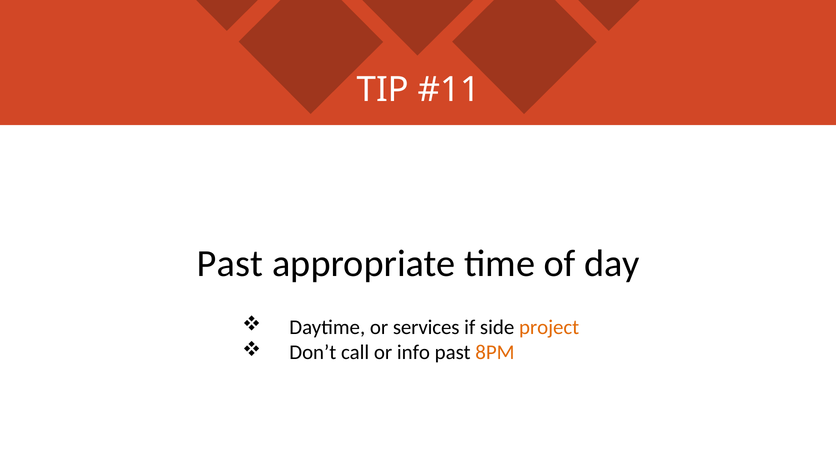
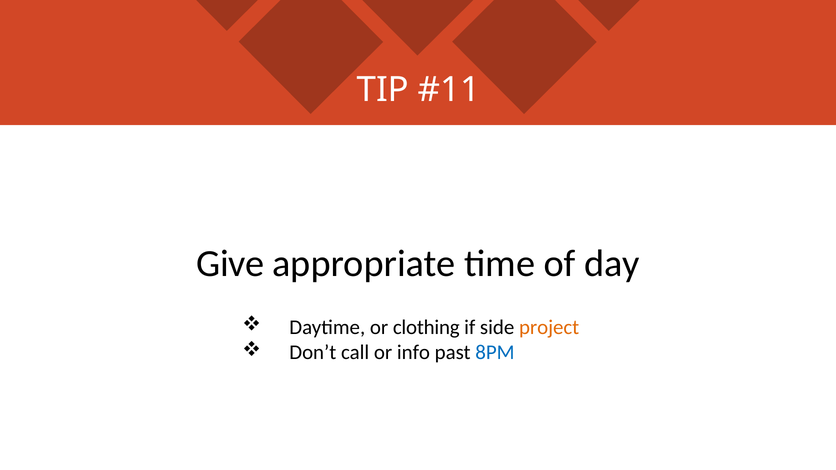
Past: Past -> Give (230, 264)
services: services -> clothing (426, 328)
8PM colour: orange -> blue (495, 353)
